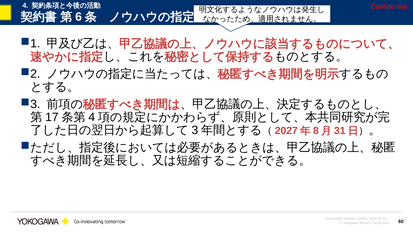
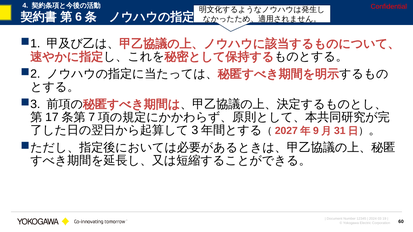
4: 4 -> 7 (92, 117)
8: 8 -> 9 (316, 131)
